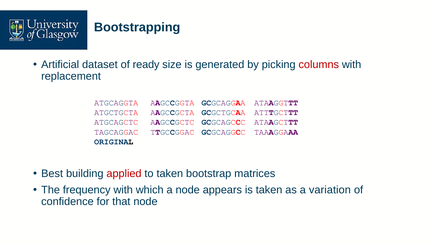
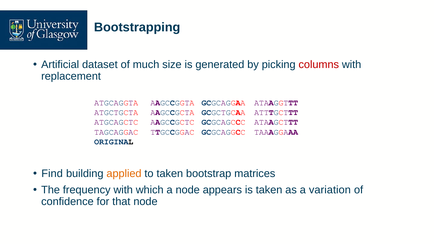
ready: ready -> much (146, 65)
Best: Best -> Find (52, 174)
applied colour: red -> orange (124, 174)
